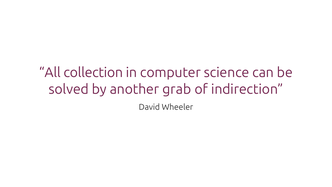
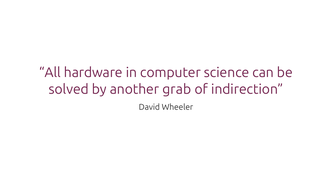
collection: collection -> hardware (93, 73)
